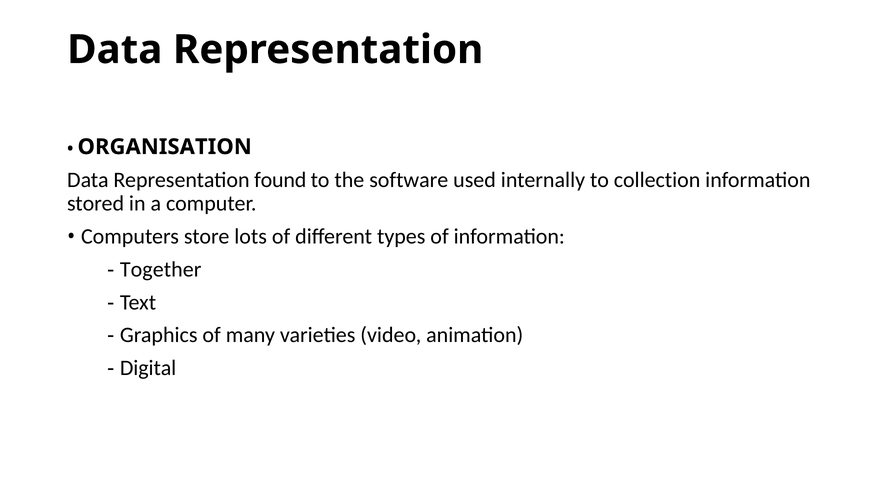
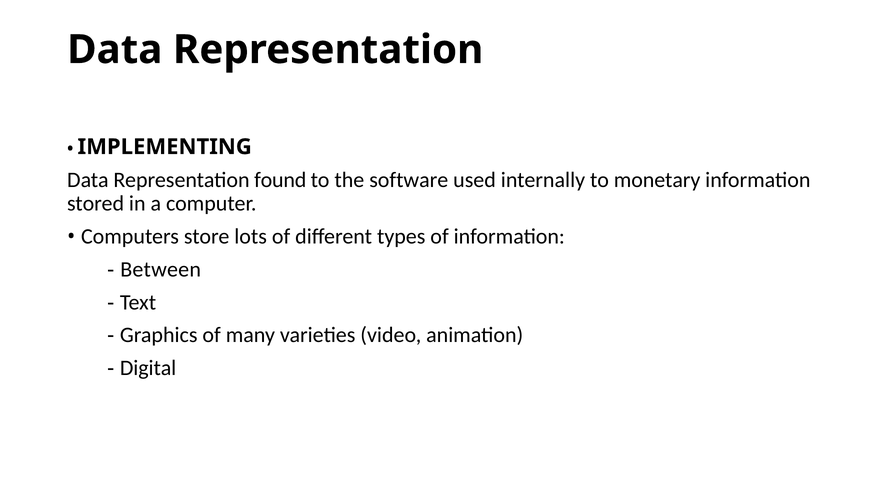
ORGANISATION: ORGANISATION -> IMPLEMENTING (165, 147)
collection: collection -> monetary (657, 180)
Together: Together -> Between (161, 269)
